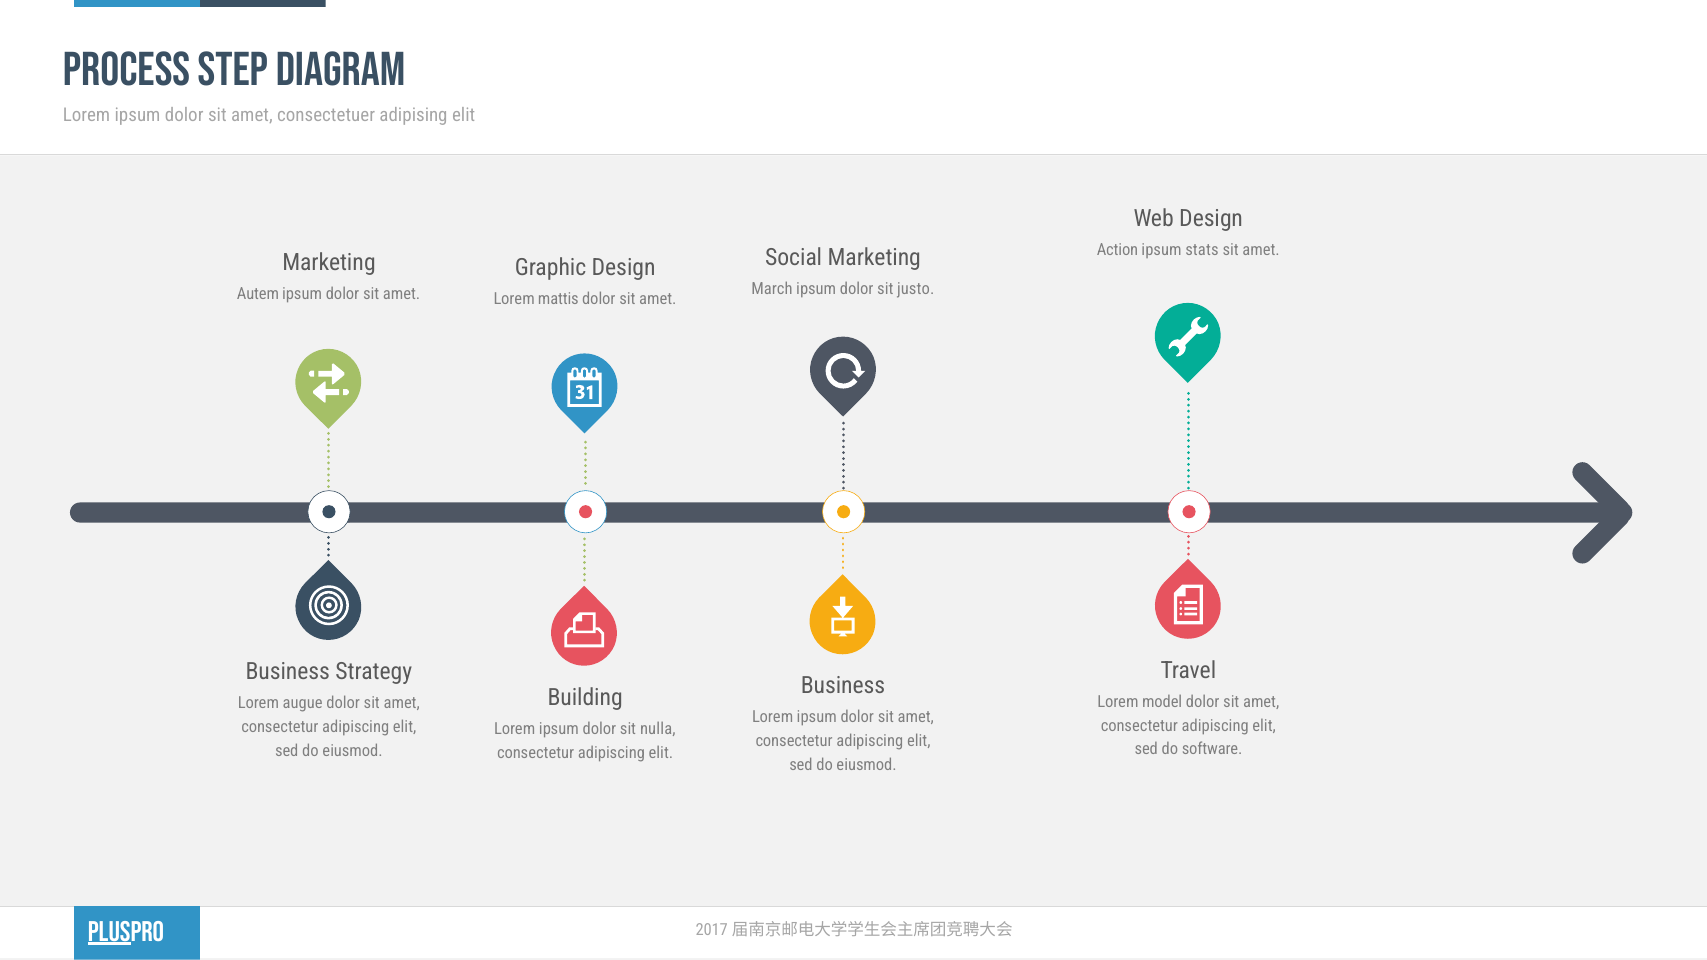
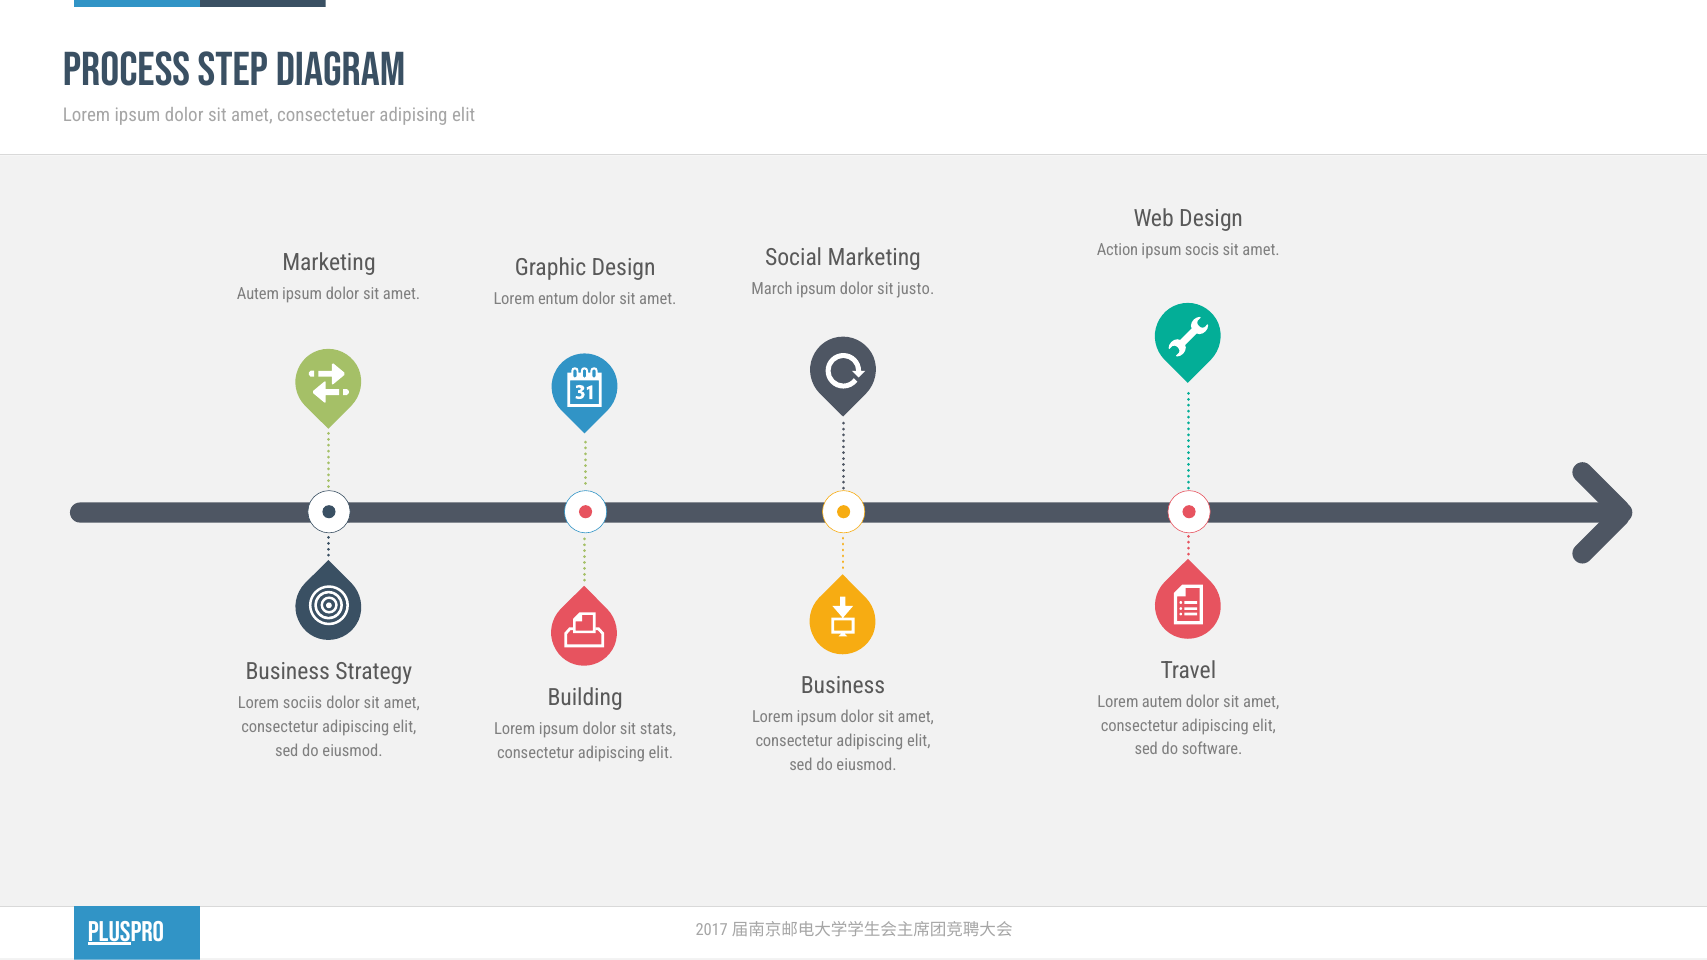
stats: stats -> socis (1202, 250)
mattis: mattis -> entum (558, 299)
Lorem model: model -> autem (1162, 702)
augue: augue -> sociis (303, 703)
nulla: nulla -> stats (658, 729)
